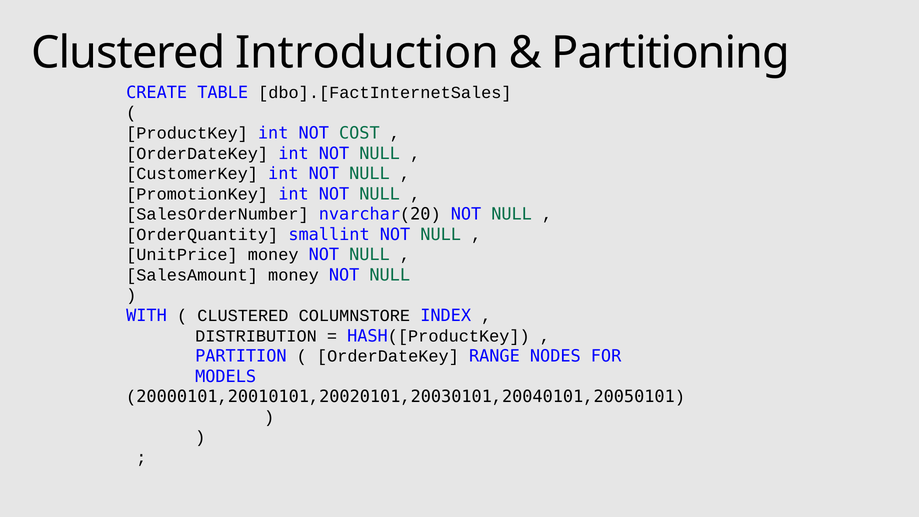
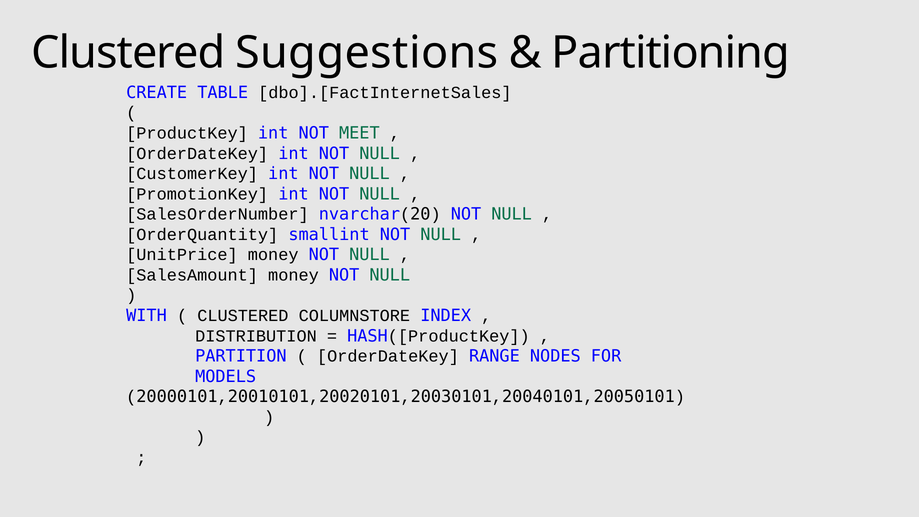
Introduction: Introduction -> Suggestions (367, 53)
COST: COST -> MEET (359, 133)
